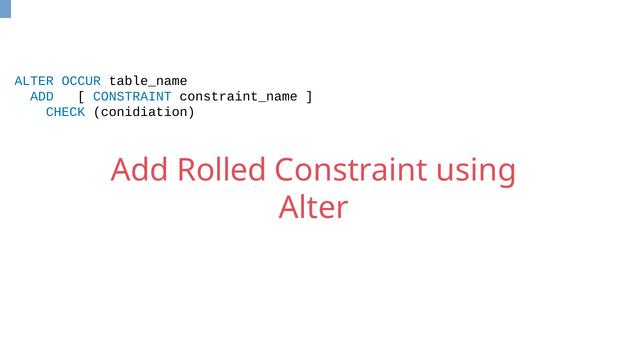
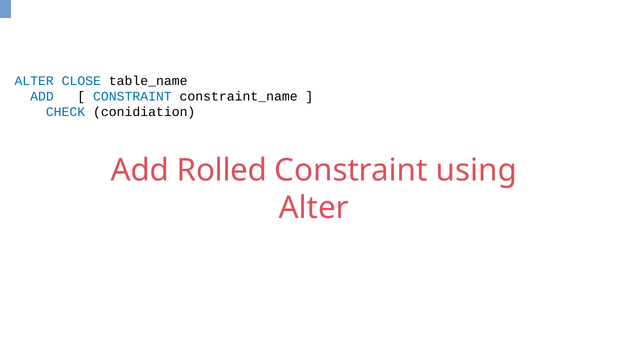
OCCUR: OCCUR -> CLOSE (81, 81)
